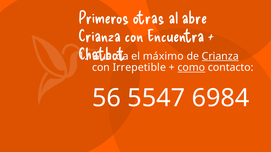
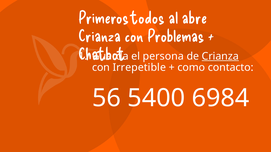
otras: otras -> todos (149, 18)
Encuentra: Encuentra -> Problemas (176, 36)
máximo: máximo -> persona (163, 56)
como underline: present -> none (191, 68)
5547: 5547 -> 5400 (156, 98)
